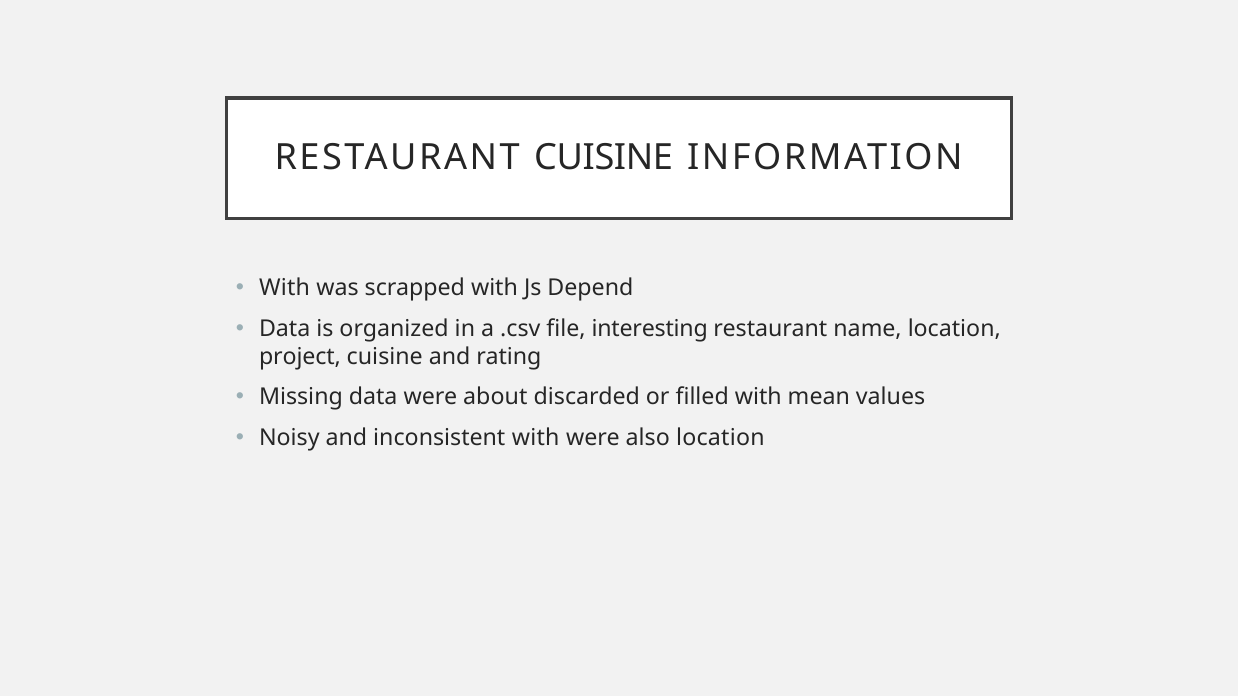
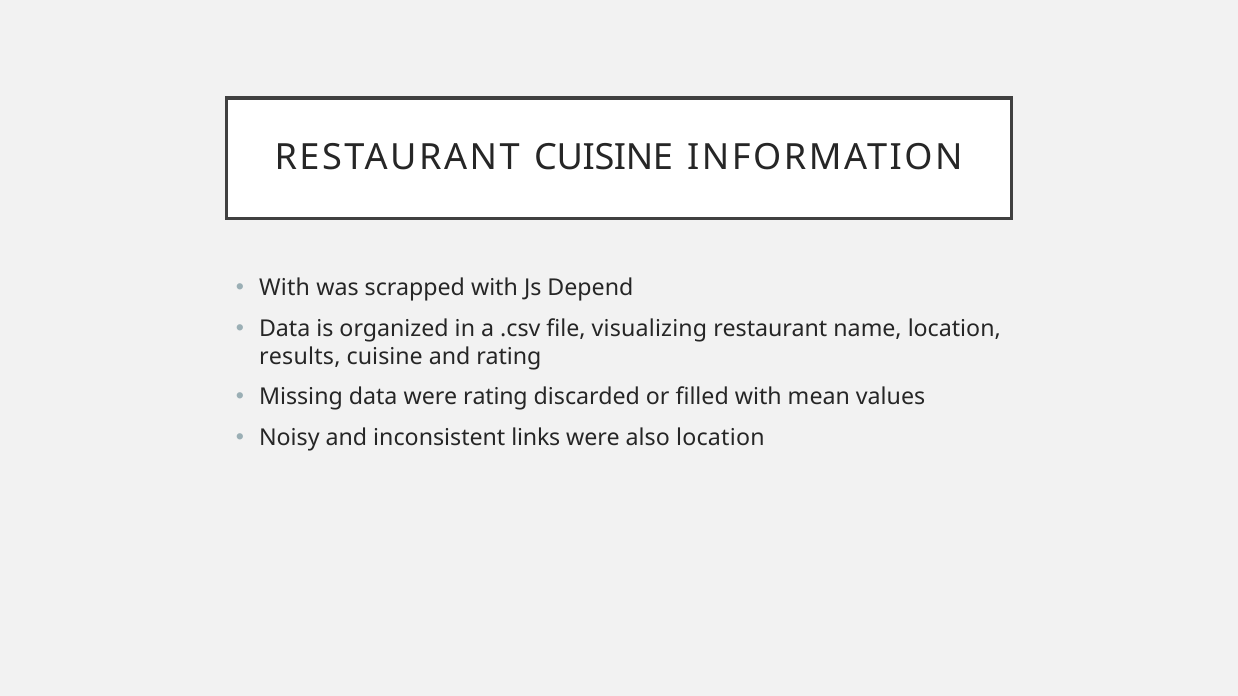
interesting: interesting -> visualizing (649, 329)
project: project -> results (300, 357)
were about: about -> rating (495, 397)
inconsistent with: with -> links (536, 438)
